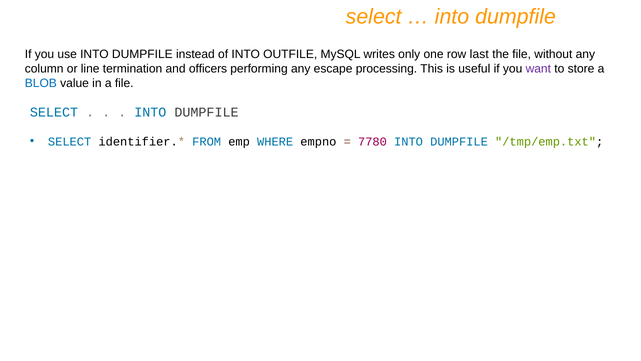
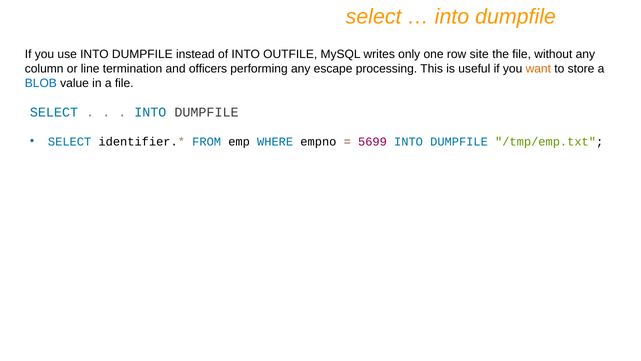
last: last -> site (479, 54)
want colour: purple -> orange (538, 69)
7780: 7780 -> 5699 (372, 141)
